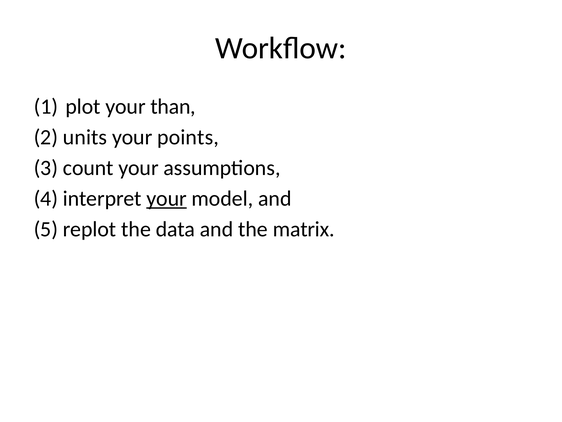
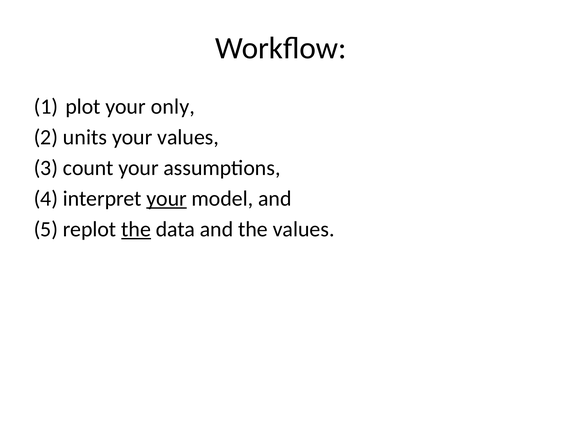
than: than -> only (173, 106)
your points: points -> values (188, 137)
the underline: none -> present (136, 229)
the matrix: matrix -> values (304, 229)
